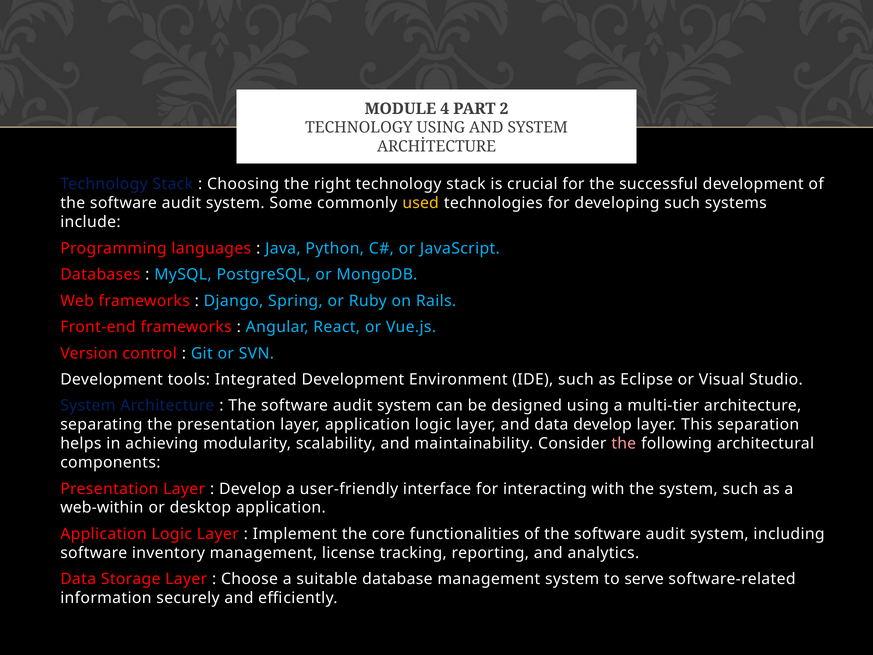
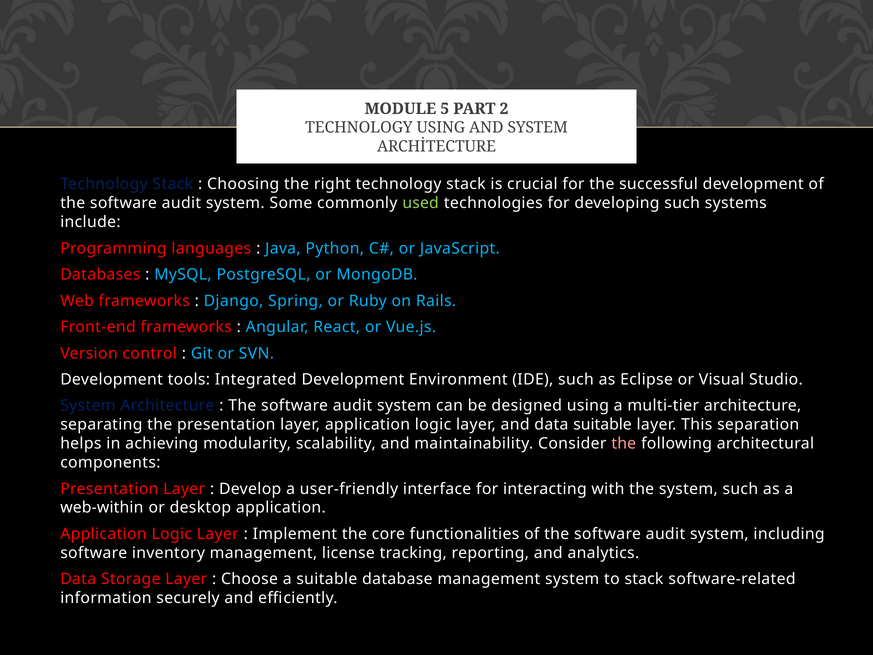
4: 4 -> 5 (445, 109)
used colour: yellow -> light green (421, 203)
data develop: develop -> suitable (603, 425)
to serve: serve -> stack (644, 579)
